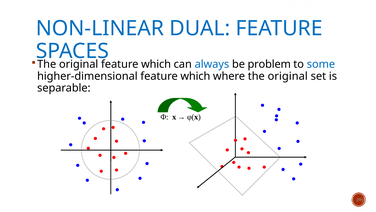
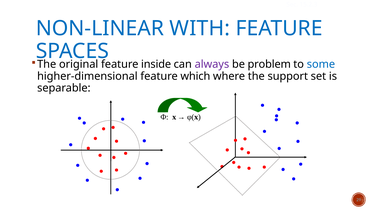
DUAL: DUAL -> WITH (200, 28)
which: which -> inside (156, 64)
always colour: blue -> purple (212, 64)
where the original: original -> support (288, 76)
